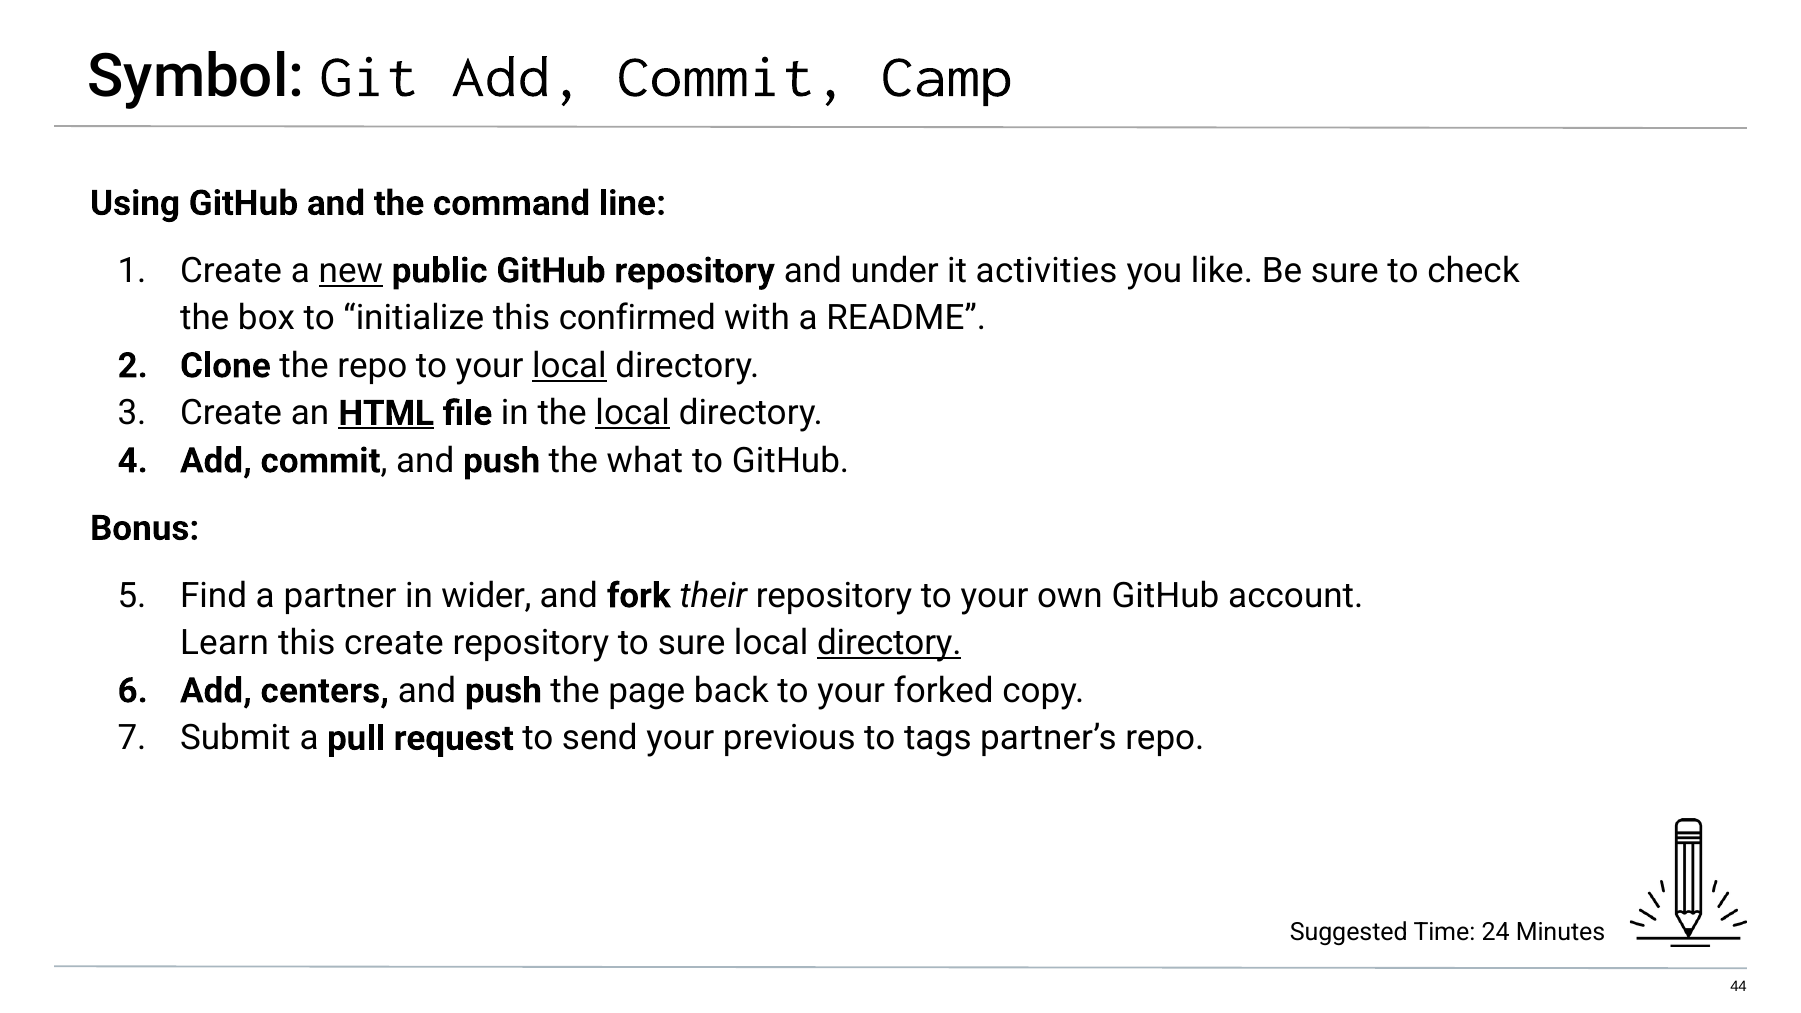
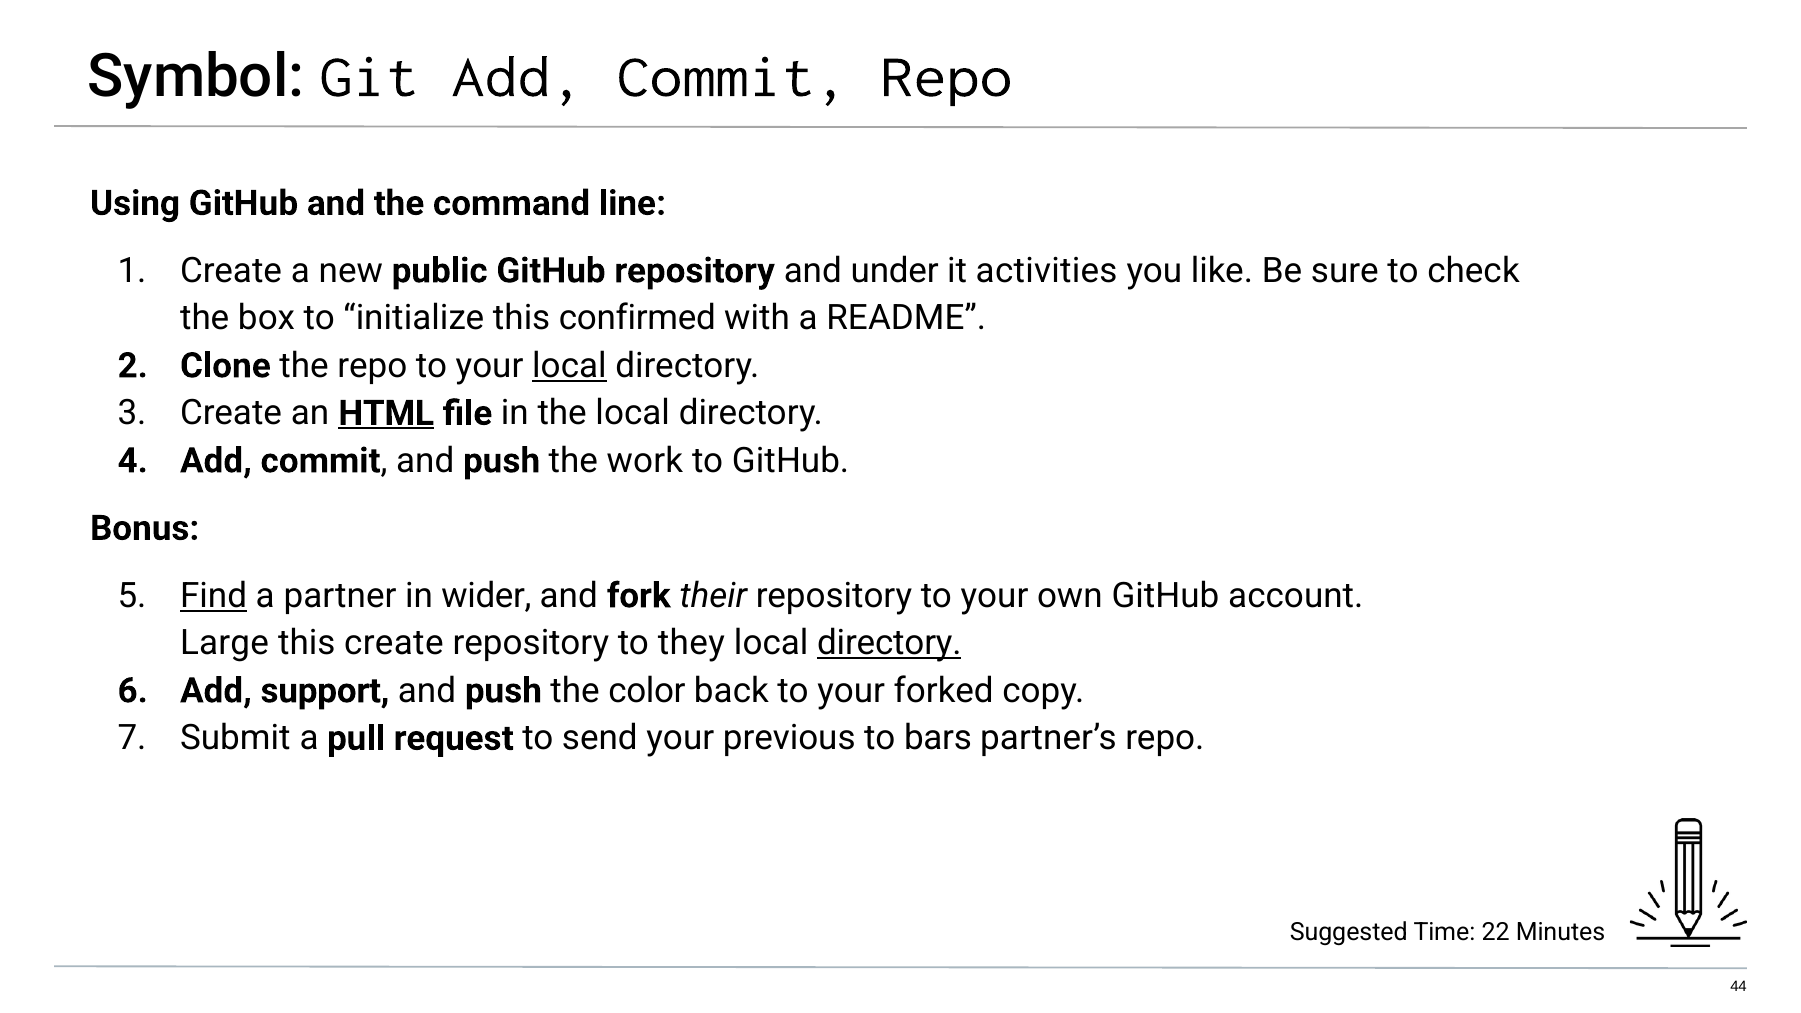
Commit Camp: Camp -> Repo (947, 76)
new underline: present -> none (351, 271)
local underline: present -> none (633, 413)
what: what -> work (645, 461)
Find underline: none -> present (214, 596)
Learn: Learn -> Large (225, 643)
to sure: sure -> they (691, 643)
centers: centers -> support (325, 691)
page: page -> color (647, 691)
tags: tags -> bars (938, 738)
24: 24 -> 22 (1496, 933)
